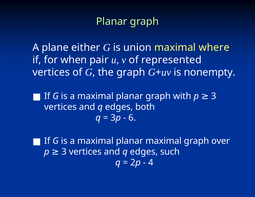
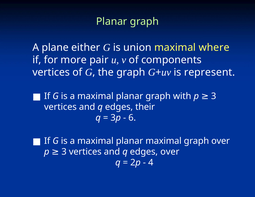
when: when -> more (74, 60)
represented: represented -> components (171, 60)
nonempty: nonempty -> represent (210, 72)
both: both -> their (145, 107)
edges such: such -> over (170, 152)
